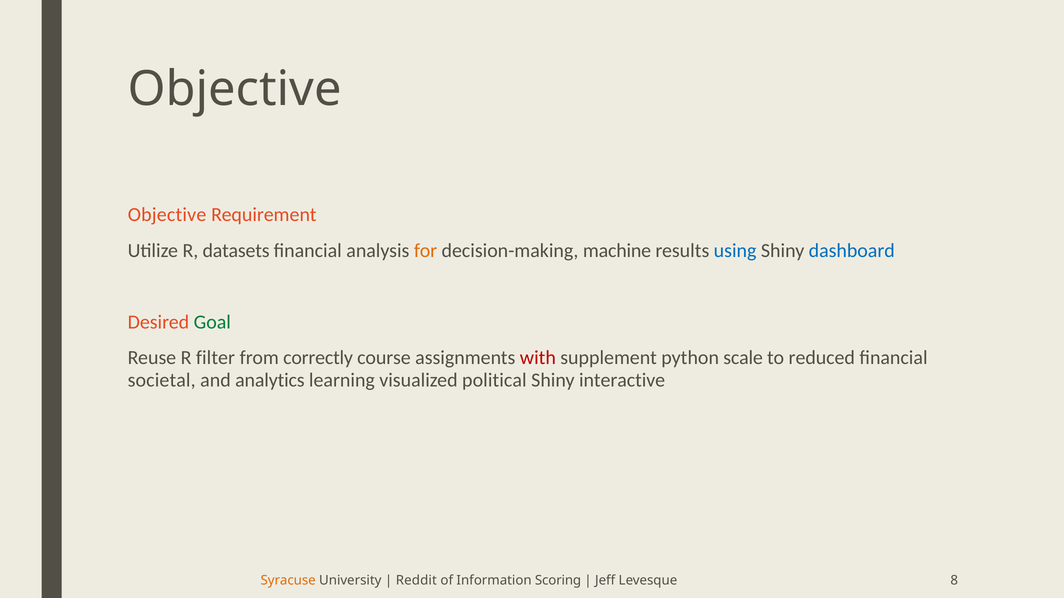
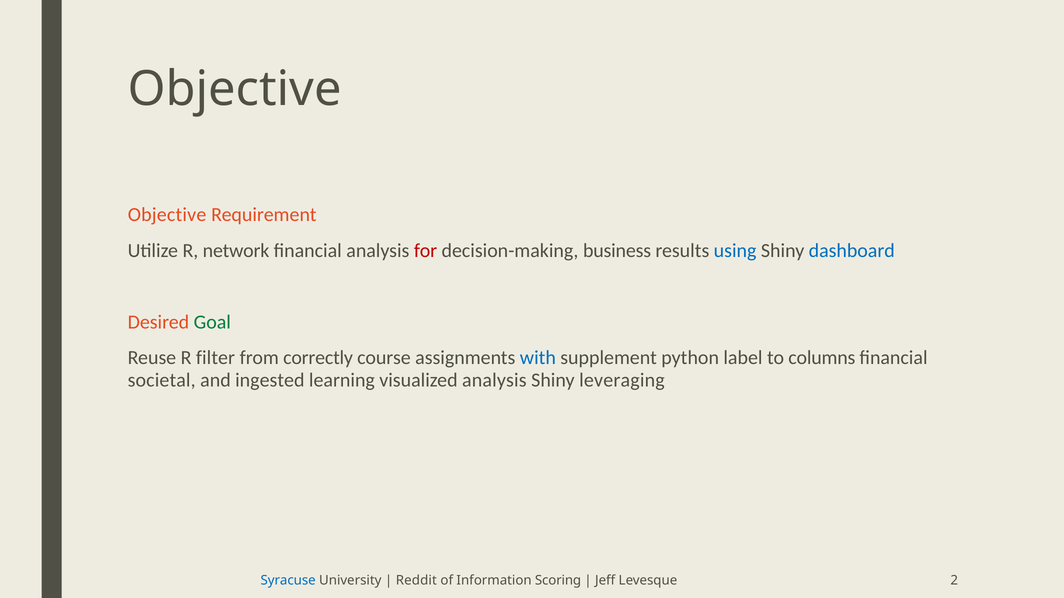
datasets: datasets -> network (236, 251)
for colour: orange -> red (426, 251)
machine: machine -> business (617, 251)
with colour: red -> blue (538, 358)
scale: scale -> label (743, 358)
reduced: reduced -> columns (822, 358)
analytics: analytics -> ingested (270, 381)
visualized political: political -> analysis (494, 381)
interactive: interactive -> leveraging (622, 381)
Syracuse colour: orange -> blue (288, 581)
8: 8 -> 2 (954, 581)
